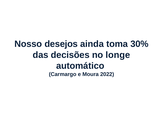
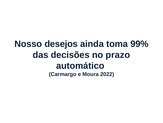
30%: 30% -> 99% (139, 44)
longe: longe -> prazo (118, 55)
